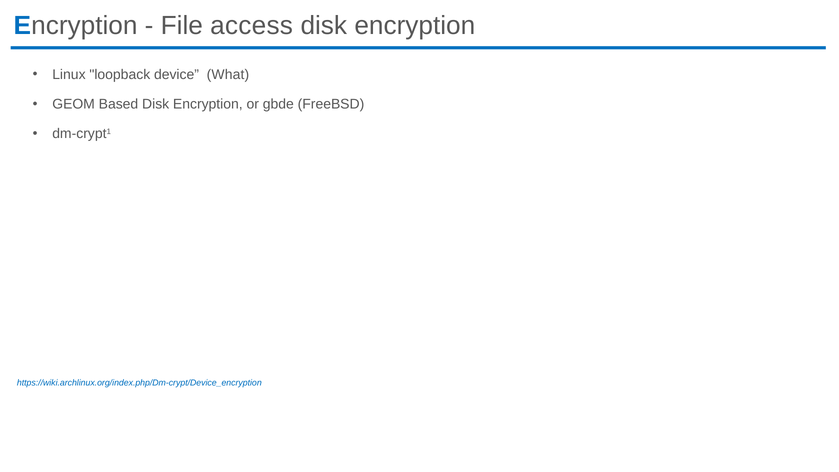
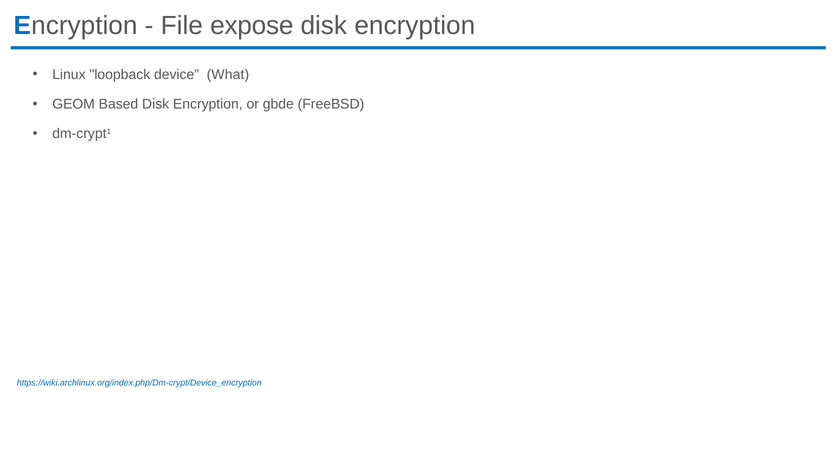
access: access -> expose (252, 26)
